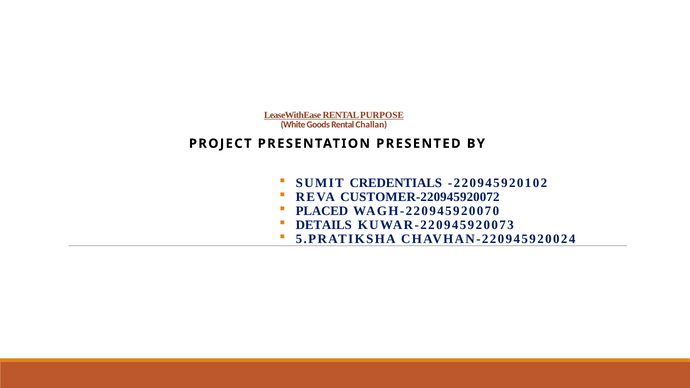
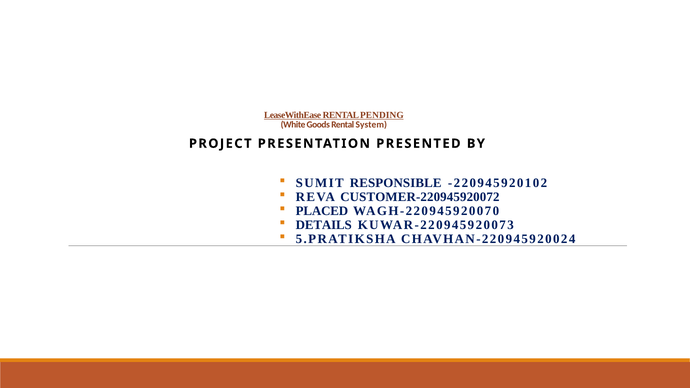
PURPOSE: PURPOSE -> PENDING (382, 115)
Challan: Challan -> System (371, 125)
CREDENTIALS: CREDENTIALS -> RESPONSIBLE (396, 183)
